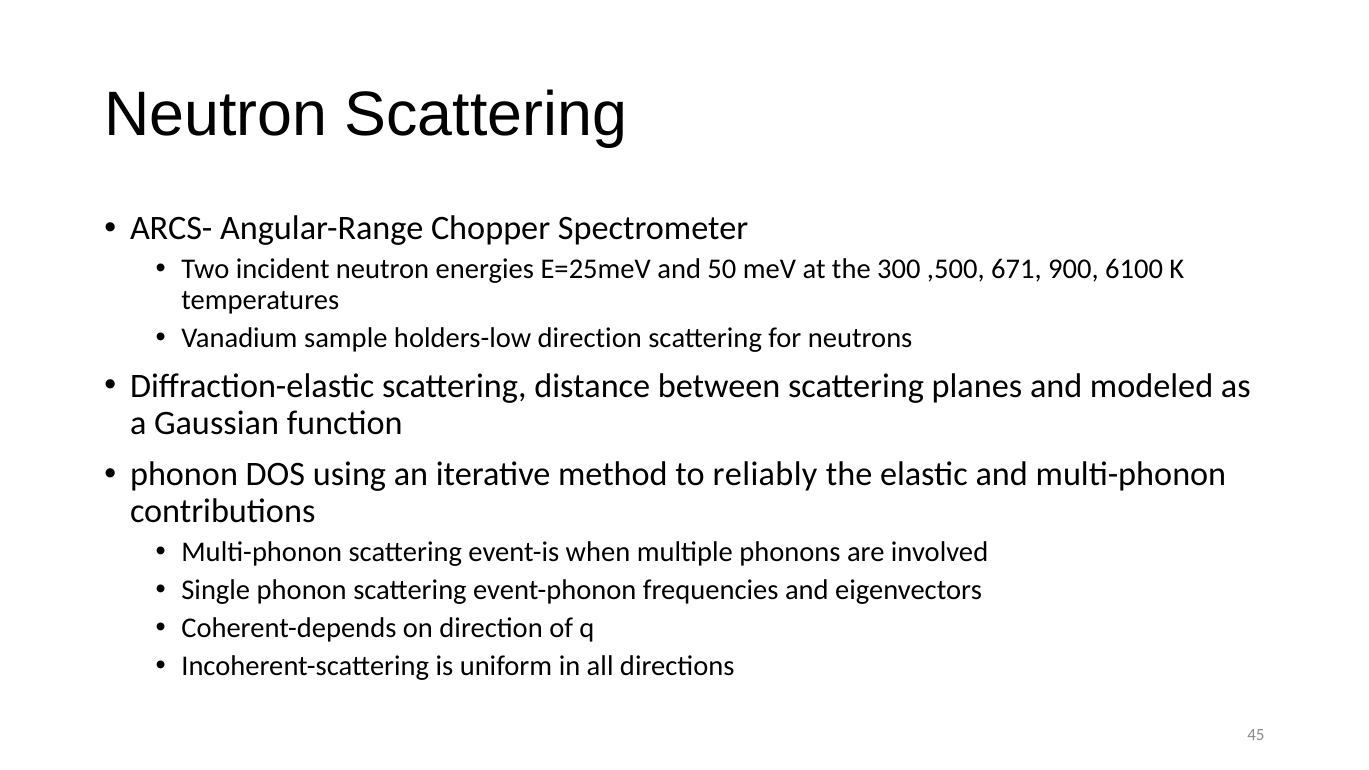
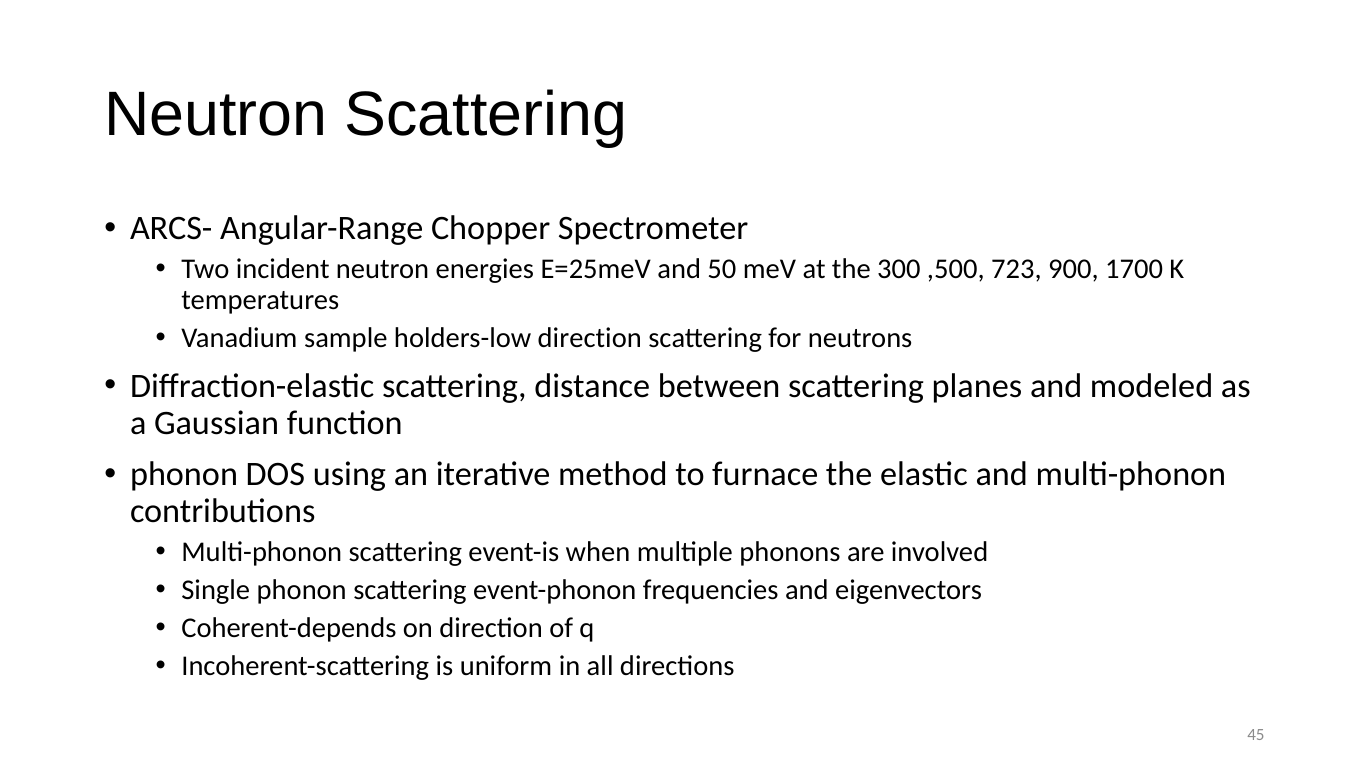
671: 671 -> 723 (1016, 269)
6100: 6100 -> 1700 (1134, 269)
reliably: reliably -> furnace (765, 474)
